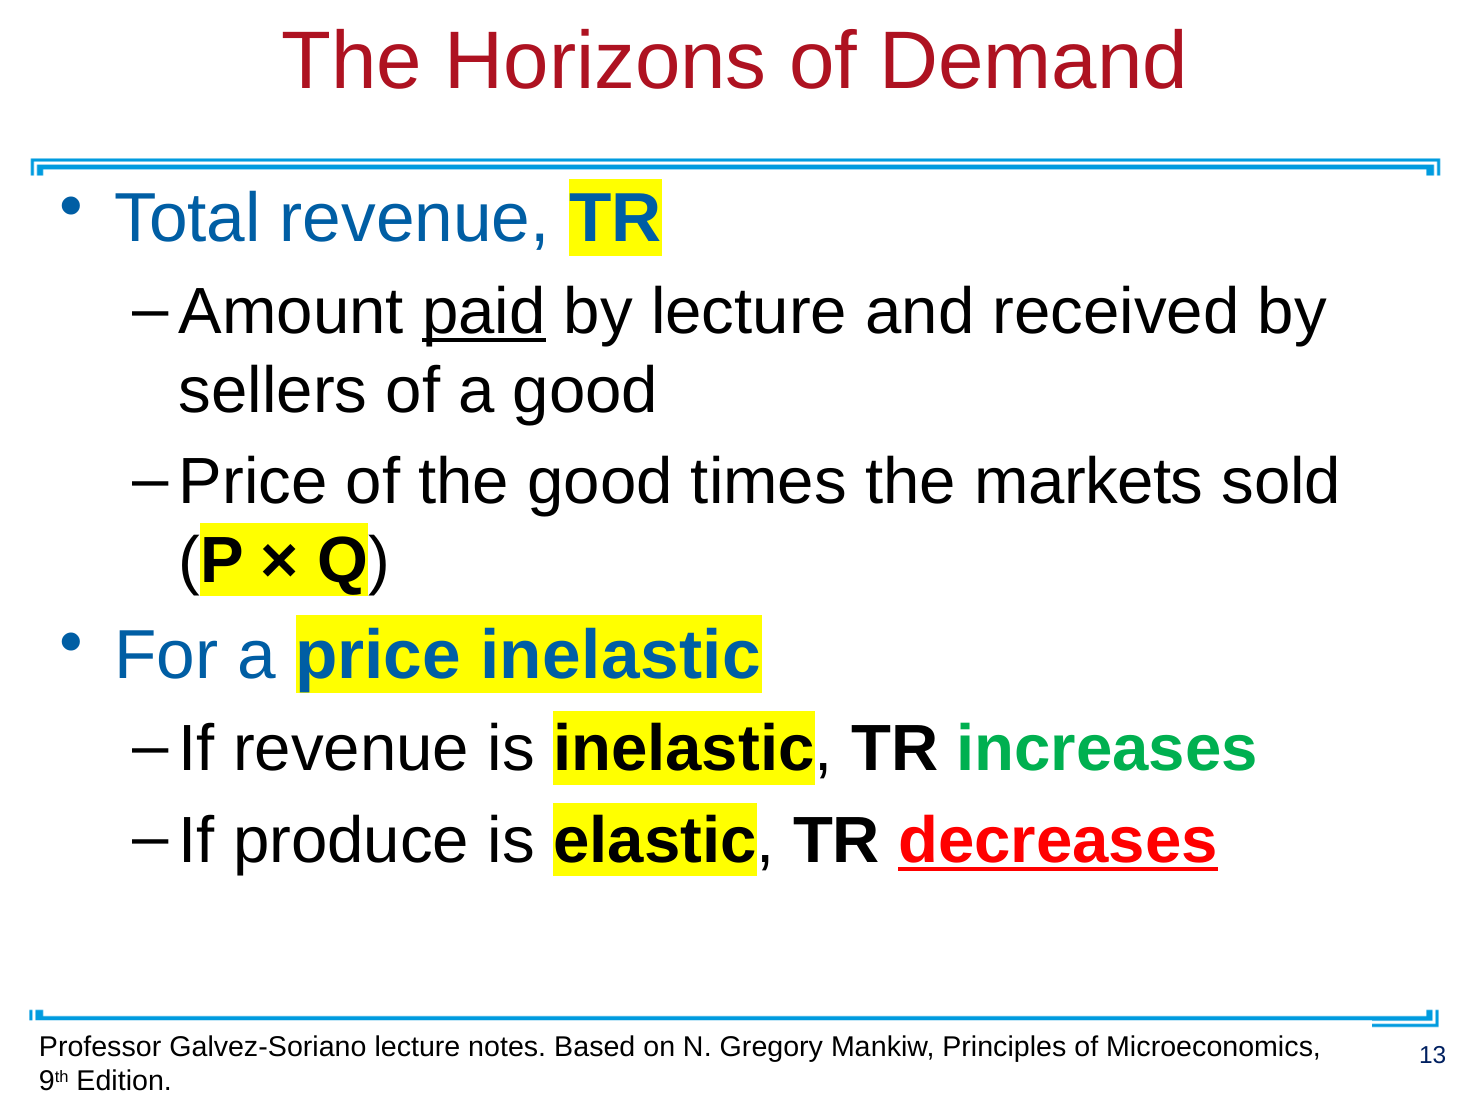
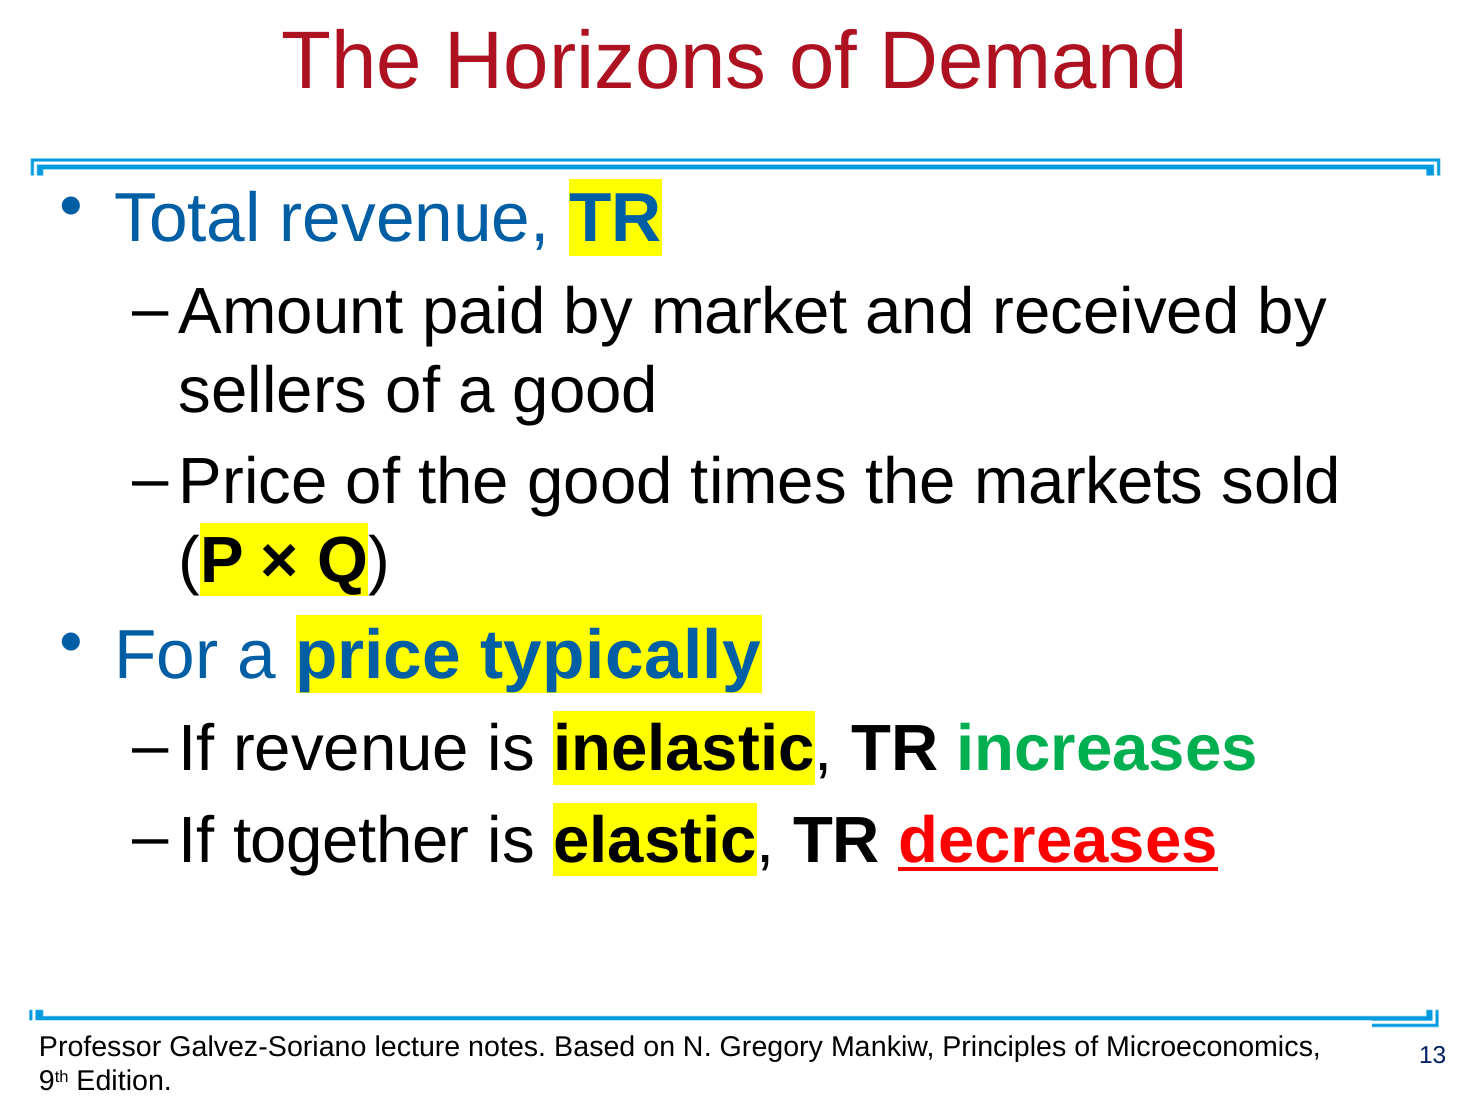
paid underline: present -> none (484, 312)
by lecture: lecture -> market (749, 312)
price inelastic: inelastic -> typically (621, 656)
produce: produce -> together (351, 841)
